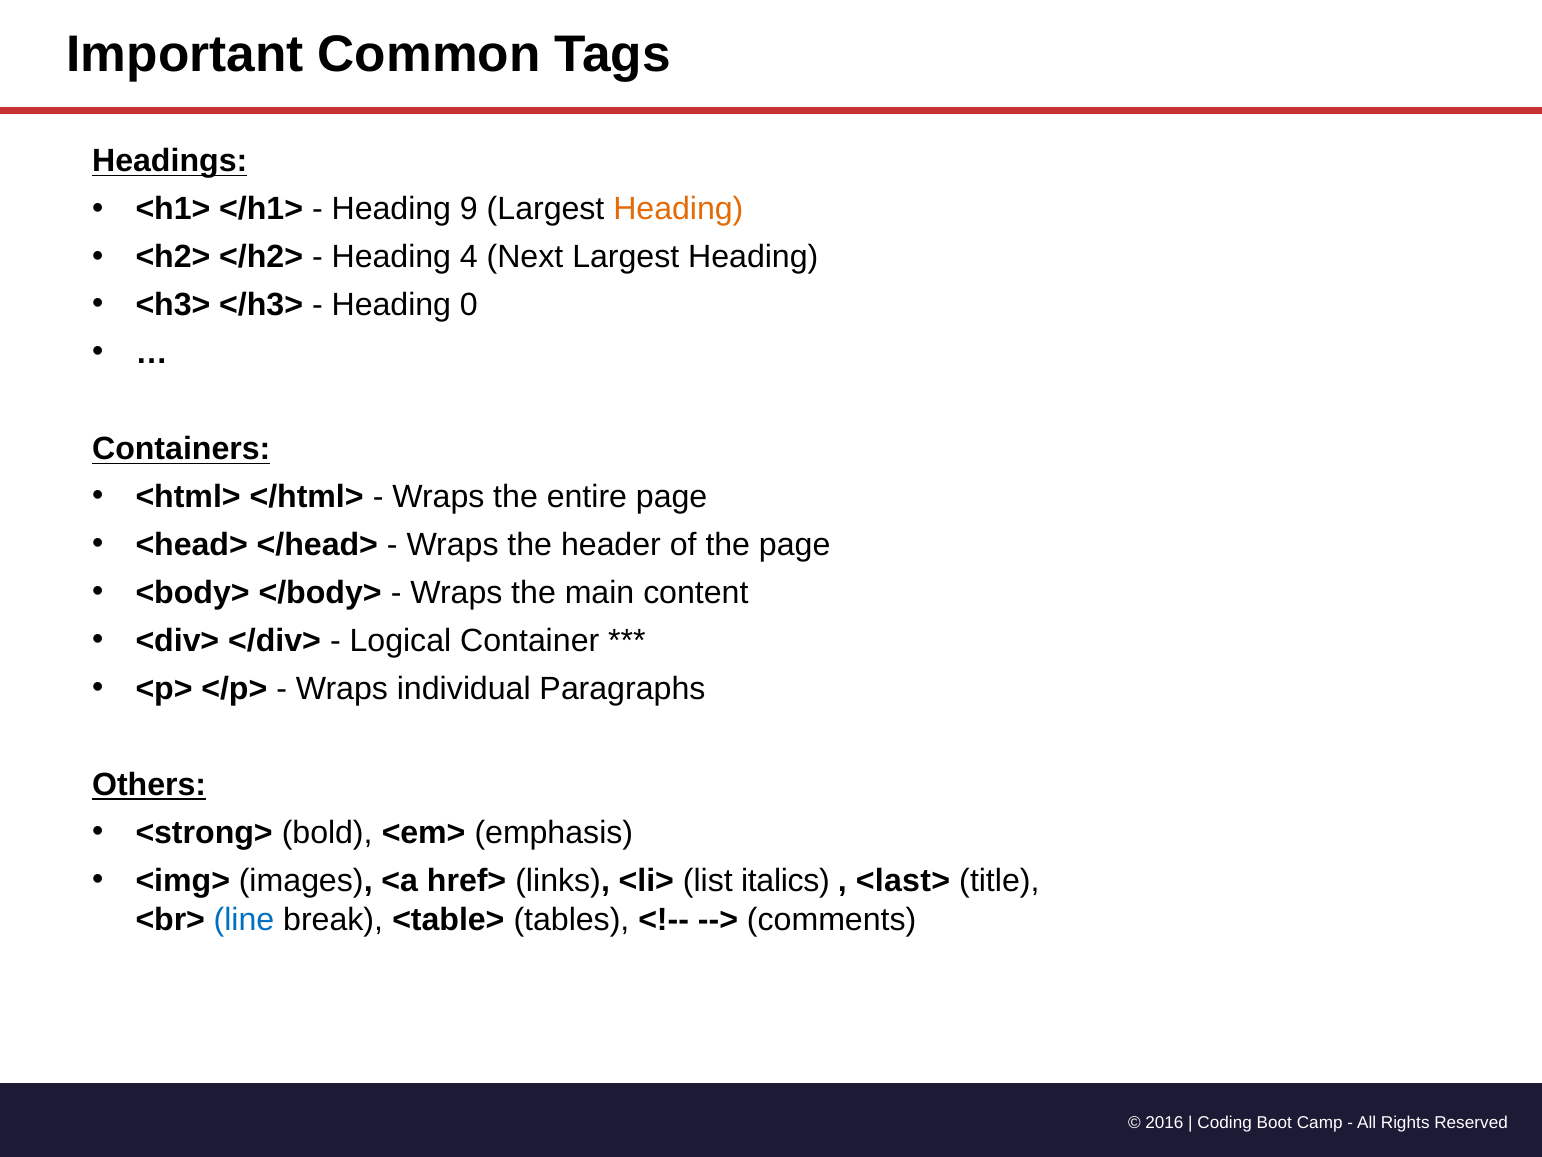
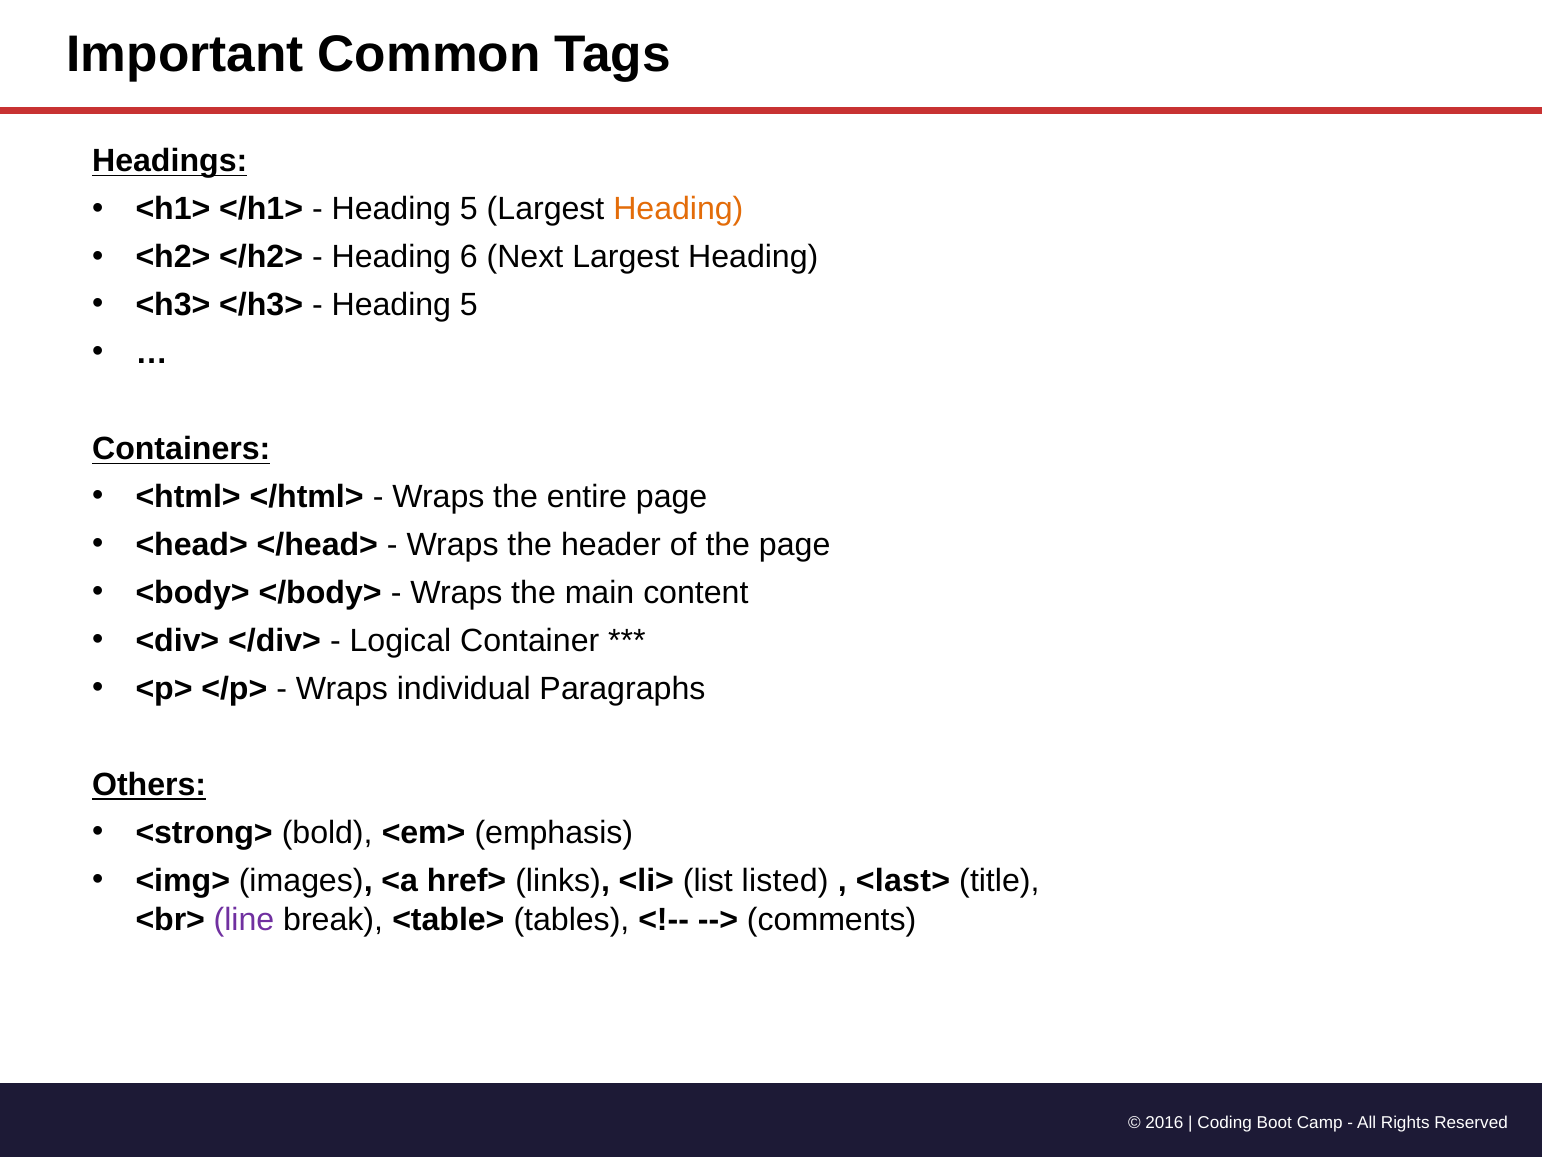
9: 9 -> 5 (469, 209)
4: 4 -> 6 (469, 257)
0: 0 -> 5 (469, 305)
italics: italics -> listed (785, 881)
line colour: blue -> purple (244, 919)
